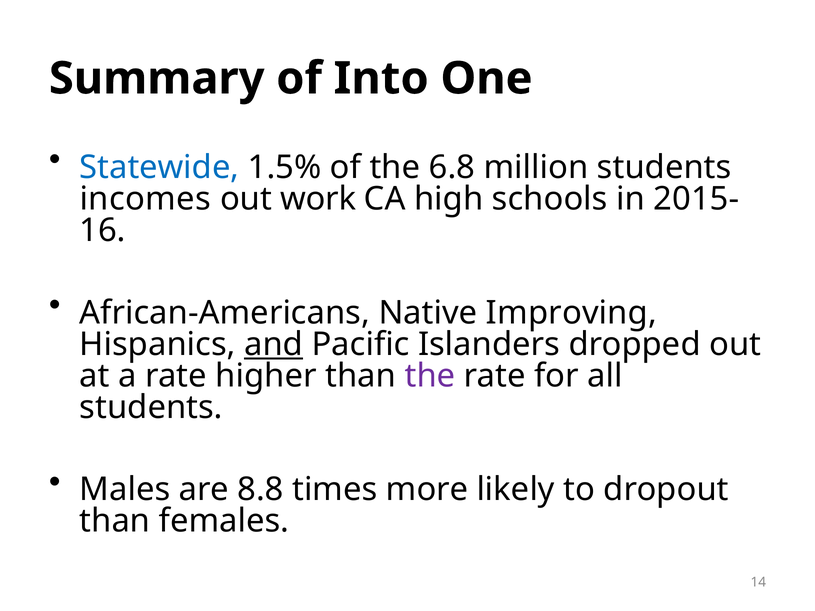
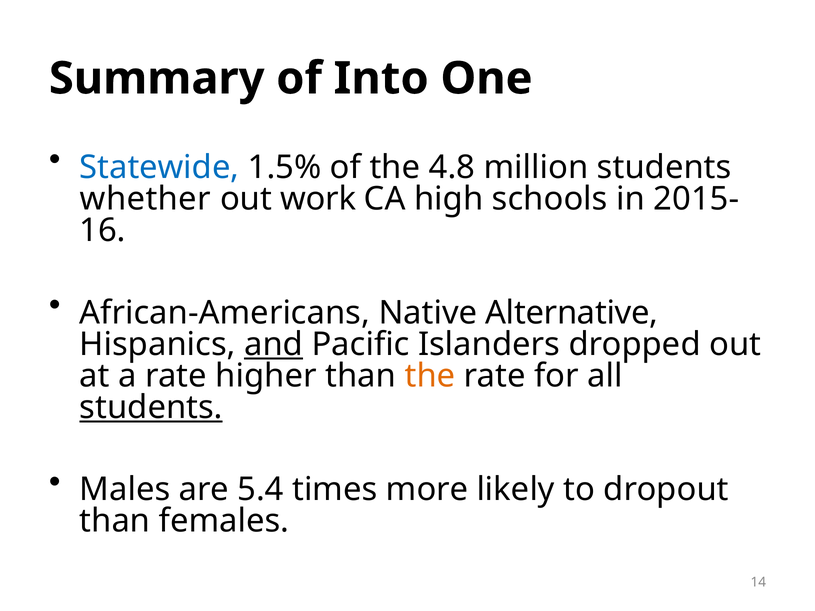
6.8: 6.8 -> 4.8 (452, 167)
incomes: incomes -> whether (145, 199)
Improving: Improving -> Alternative (572, 313)
the colour: purple -> orange (430, 376)
students underline: none -> present (151, 407)
8.8: 8.8 -> 5.4 (260, 490)
